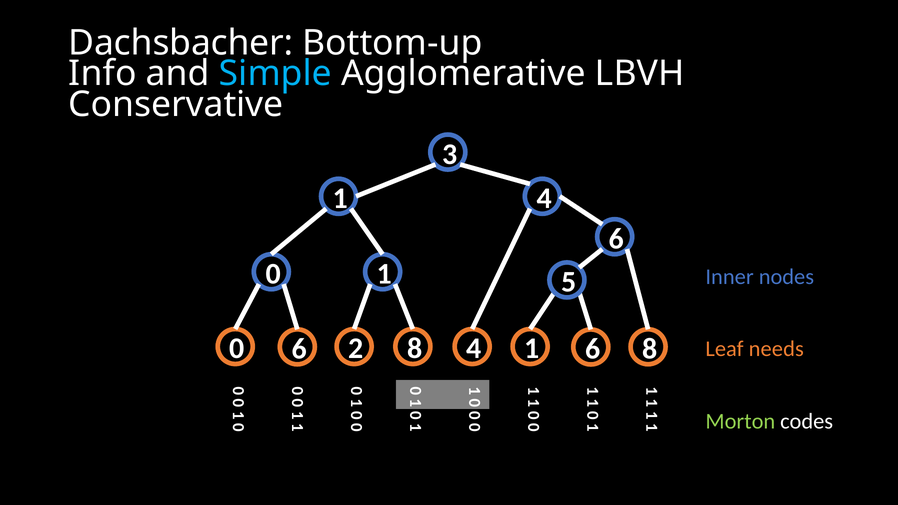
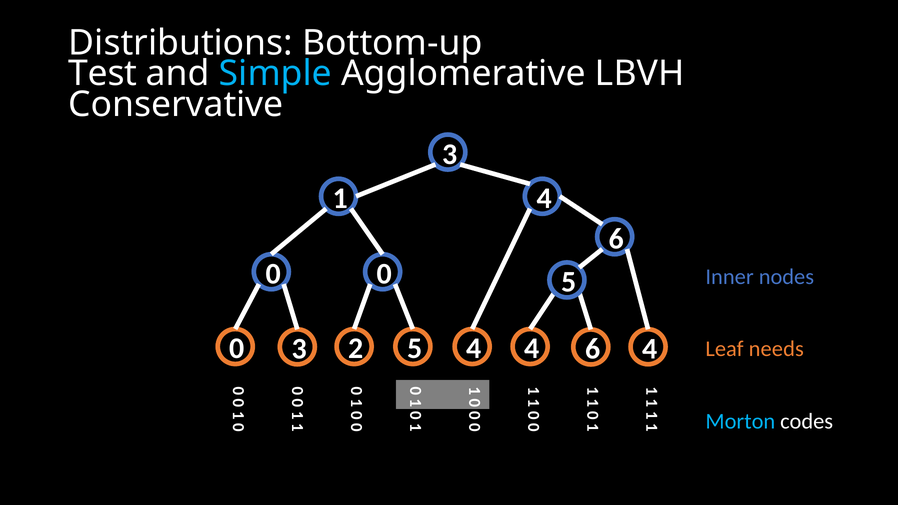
Dachsbacher: Dachsbacher -> Distributions (181, 43)
Info: Info -> Test (103, 74)
1: 1 -> 0 (384, 274)
0 6: 6 -> 3 (299, 349)
2 8: 8 -> 5 (415, 349)
1: 1 -> 4 (532, 349)
6 8: 8 -> 4 (650, 349)
Morton colour: light green -> light blue (740, 422)
